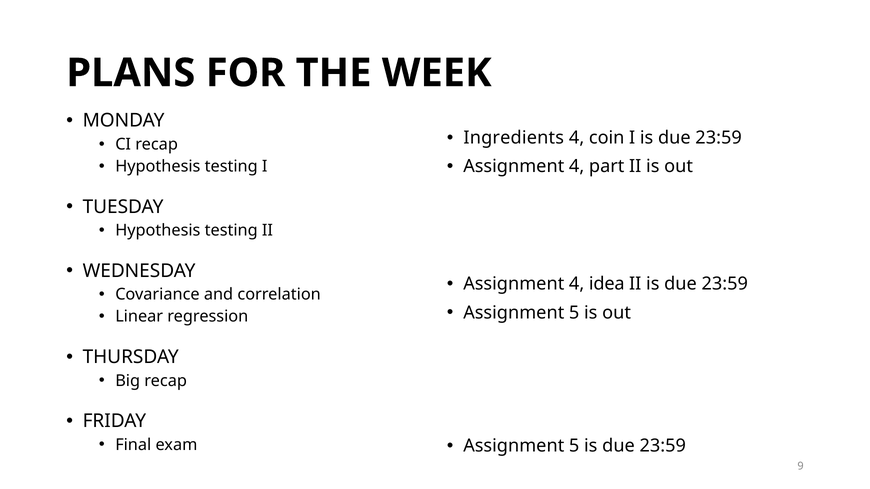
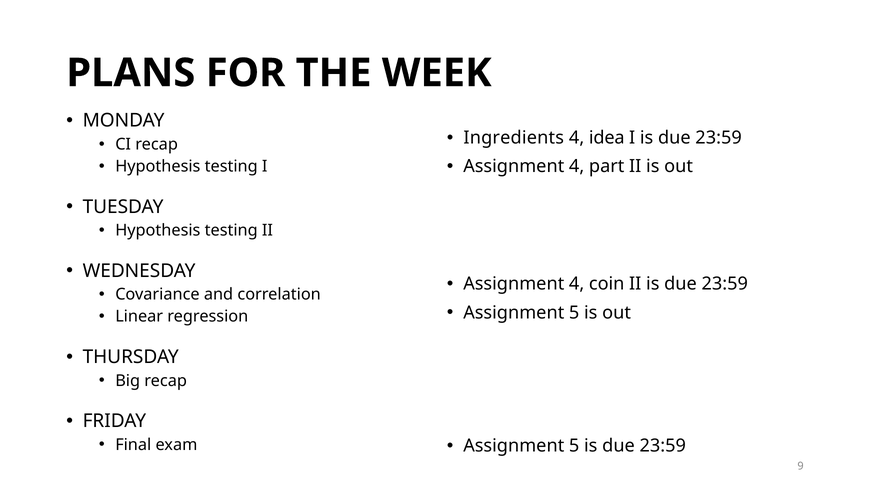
coin: coin -> idea (607, 138)
idea: idea -> coin (607, 284)
